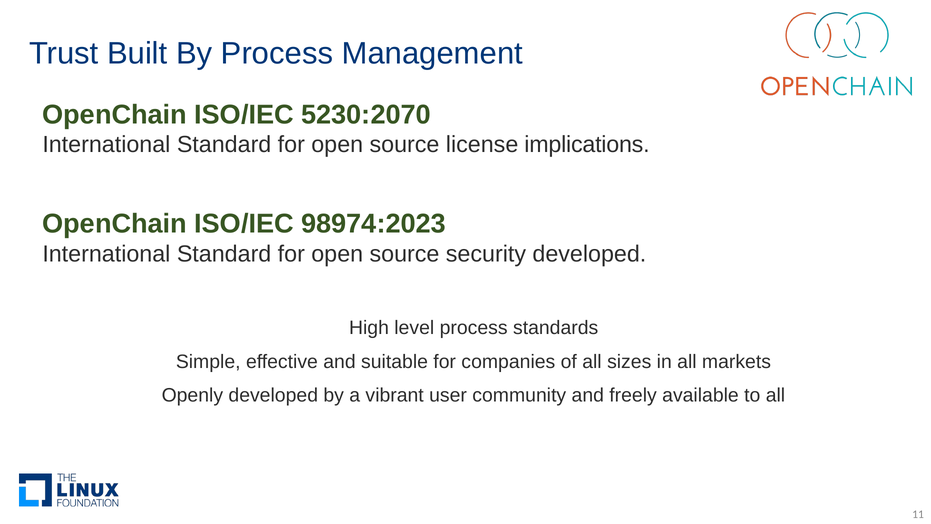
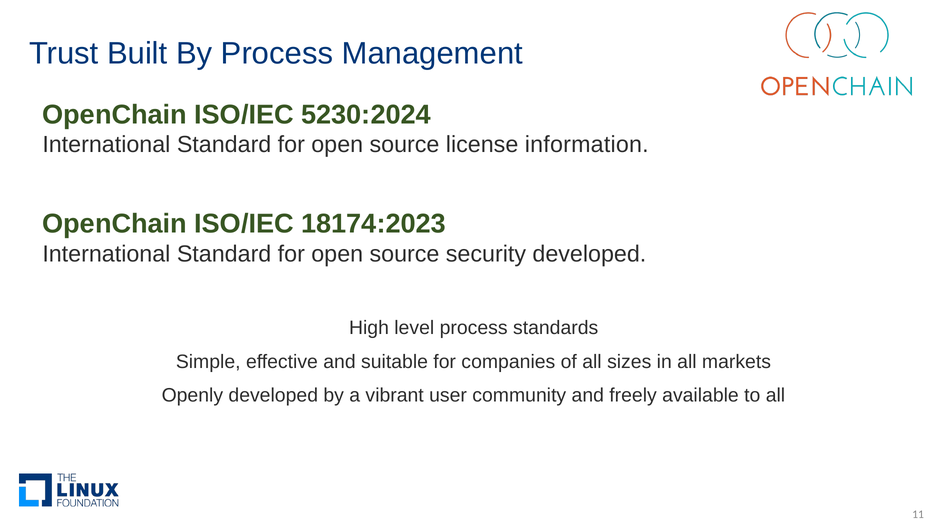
5230:2070: 5230:2070 -> 5230:2024 (366, 115)
implications: implications -> information (587, 145)
98974:2023: 98974:2023 -> 18174:2023 (374, 224)
